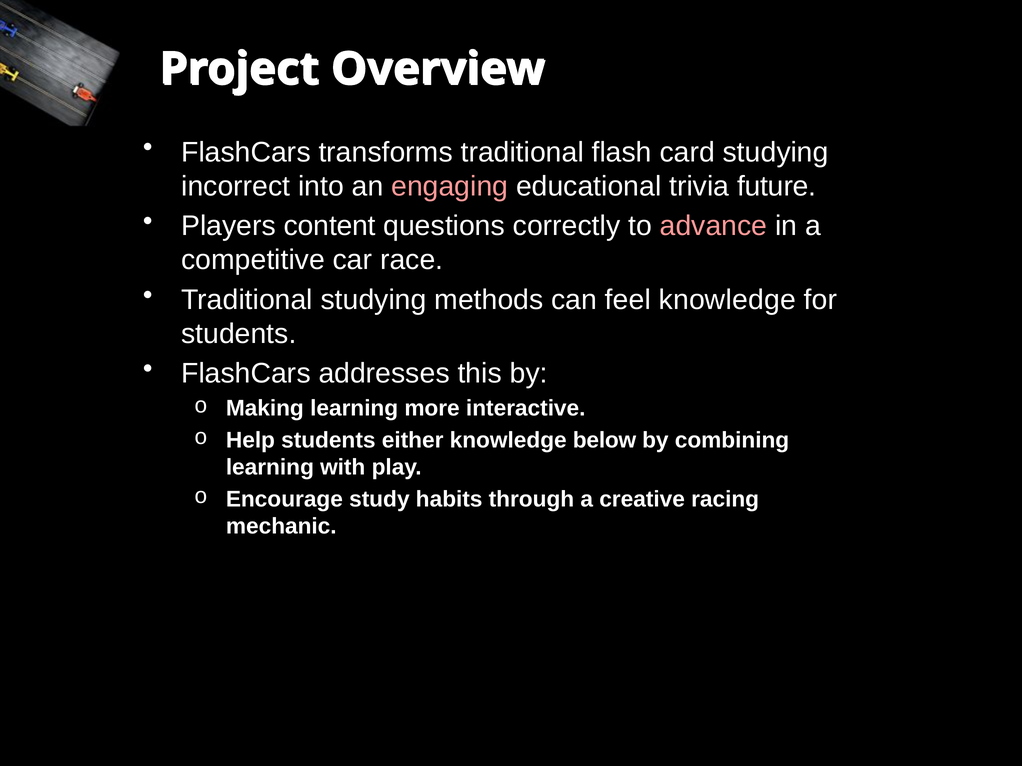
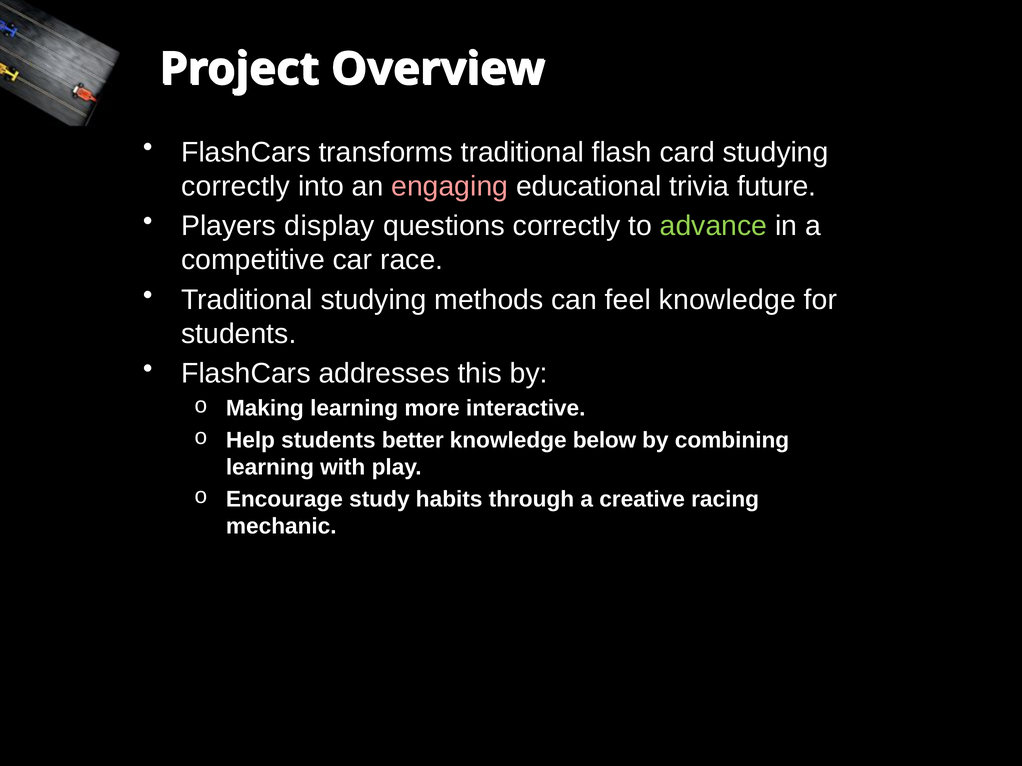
incorrect: incorrect -> correctly (236, 186)
content: content -> display (330, 226)
advance colour: pink -> light green (713, 226)
either: either -> better (413, 440)
